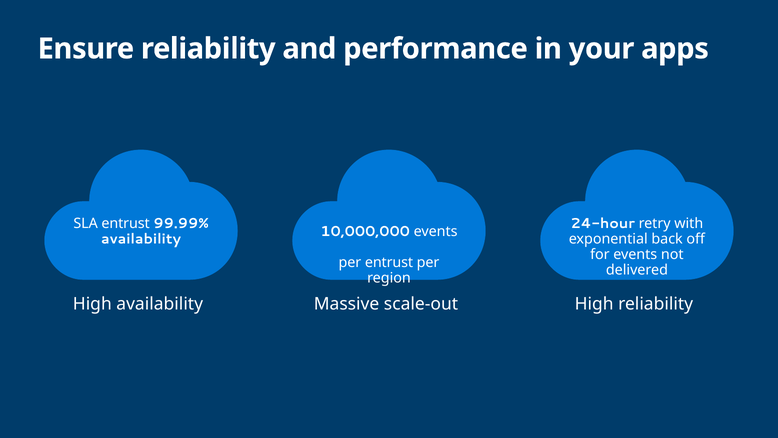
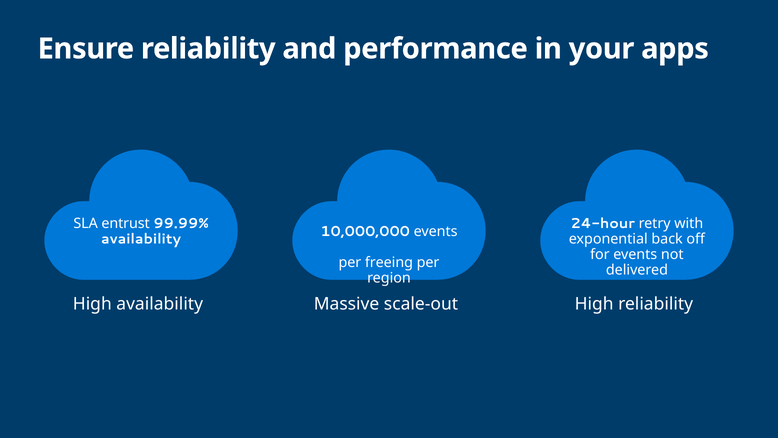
per entrust: entrust -> freeing (389, 262)
